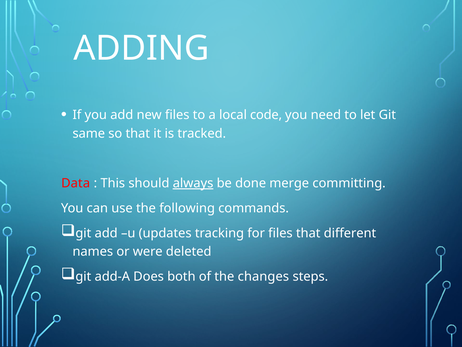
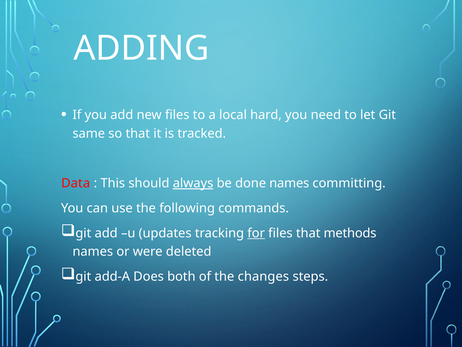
code: code -> hard (266, 115)
done merge: merge -> names (289, 183)
for underline: none -> present (256, 233)
different: different -> methods (350, 233)
